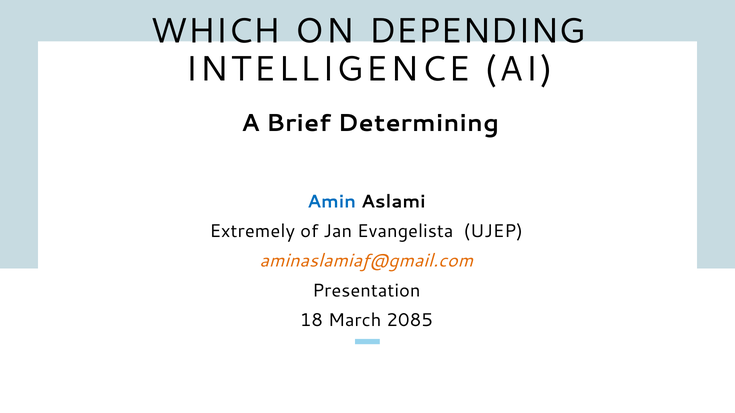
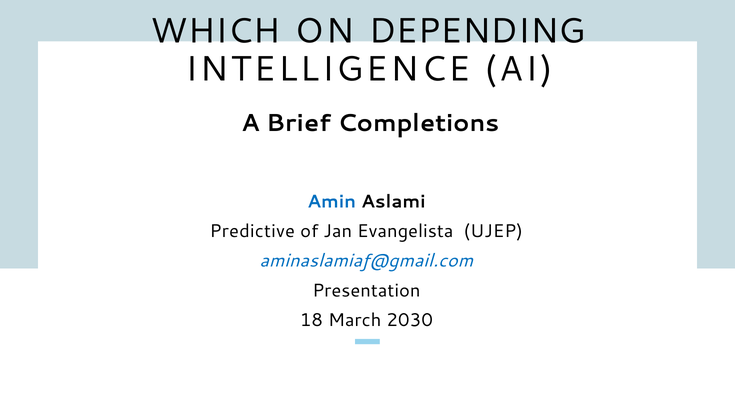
Determining: Determining -> Completions (418, 123)
Extremely: Extremely -> Predictive (252, 231)
aminaslamiaf@gmail.com colour: orange -> blue (366, 261)
2085: 2085 -> 2030 (410, 321)
